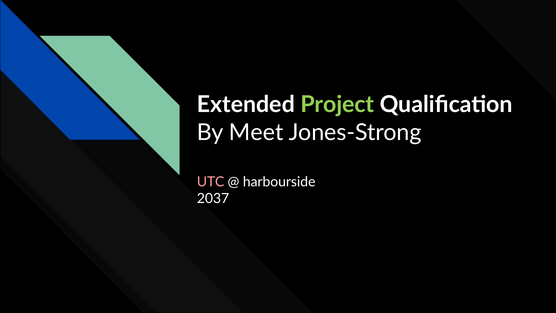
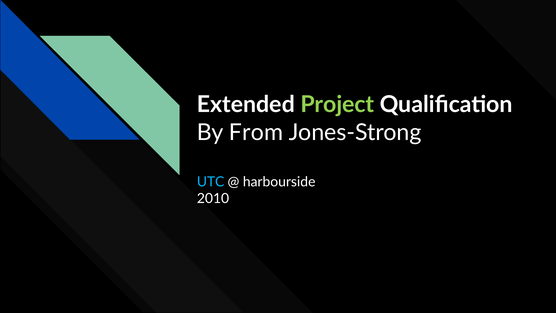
Meet: Meet -> From (256, 132)
UTC colour: pink -> light blue (211, 182)
2037: 2037 -> 2010 (213, 198)
